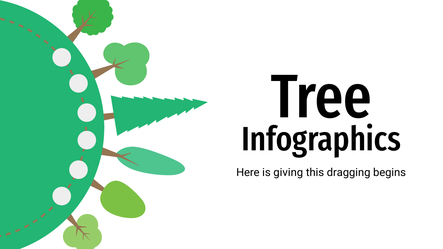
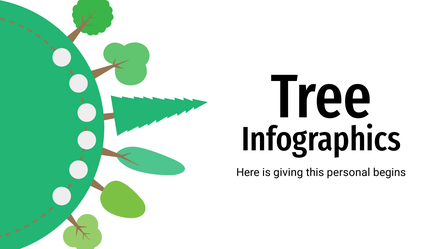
dragging: dragging -> personal (349, 173)
